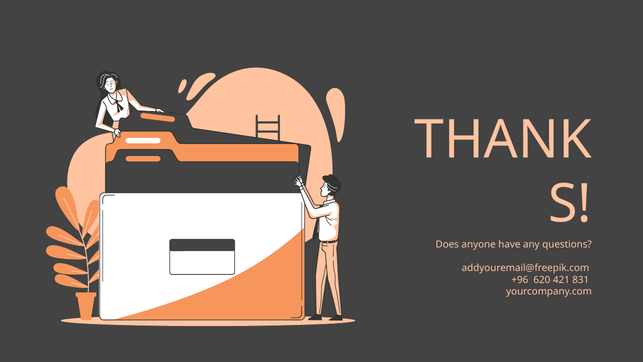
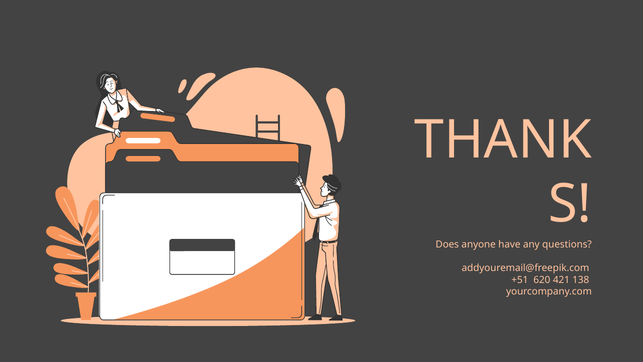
+96: +96 -> +51 (520, 280)
831: 831 -> 138 (581, 280)
